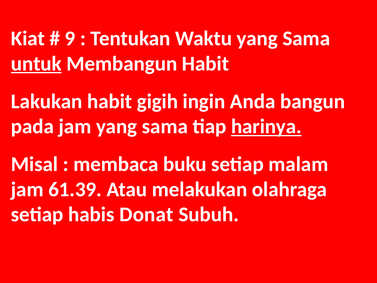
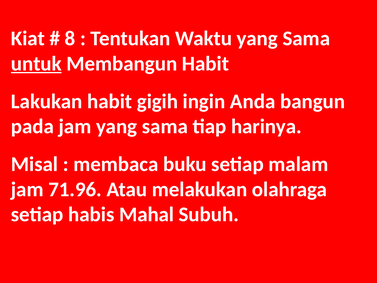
9: 9 -> 8 (70, 39)
harinya underline: present -> none (266, 126)
61.39: 61.39 -> 71.96 (75, 189)
Donat: Donat -> Mahal (147, 214)
